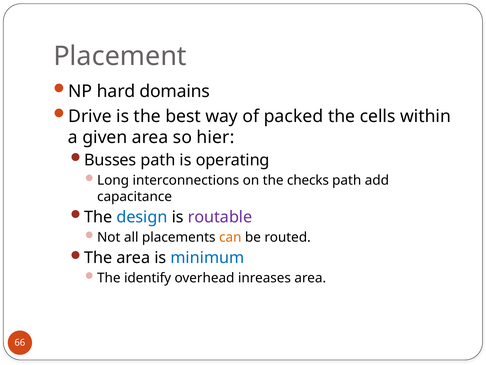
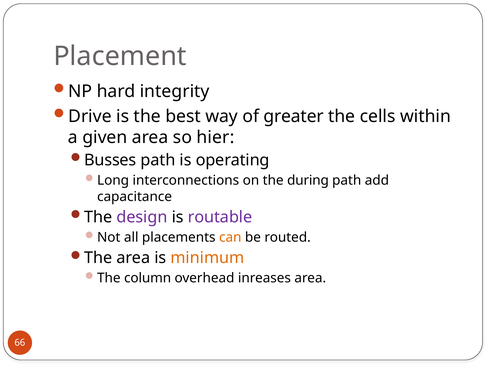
domains: domains -> integrity (175, 91)
packed: packed -> greater (294, 116)
checks: checks -> during (308, 180)
design colour: blue -> purple (142, 217)
minimum colour: blue -> orange (207, 258)
identify: identify -> column (148, 278)
